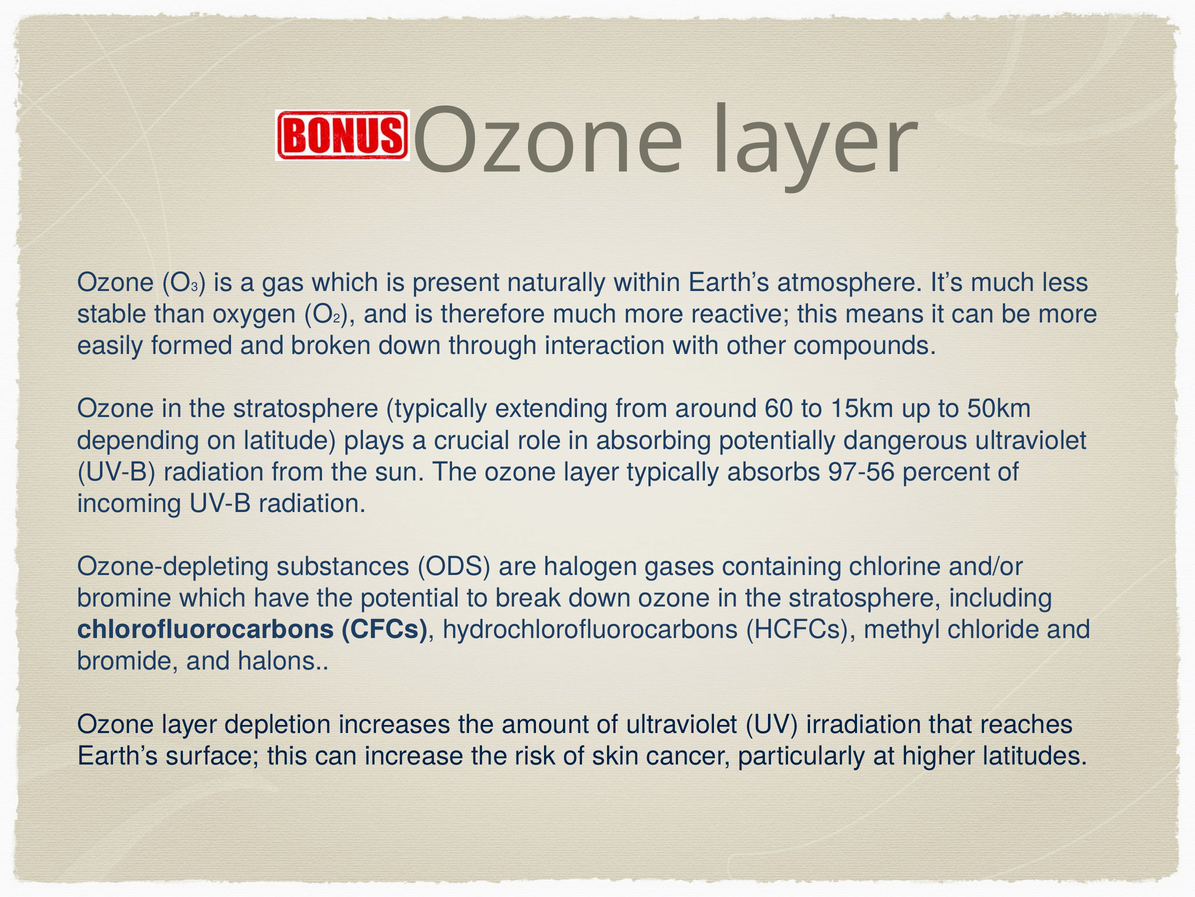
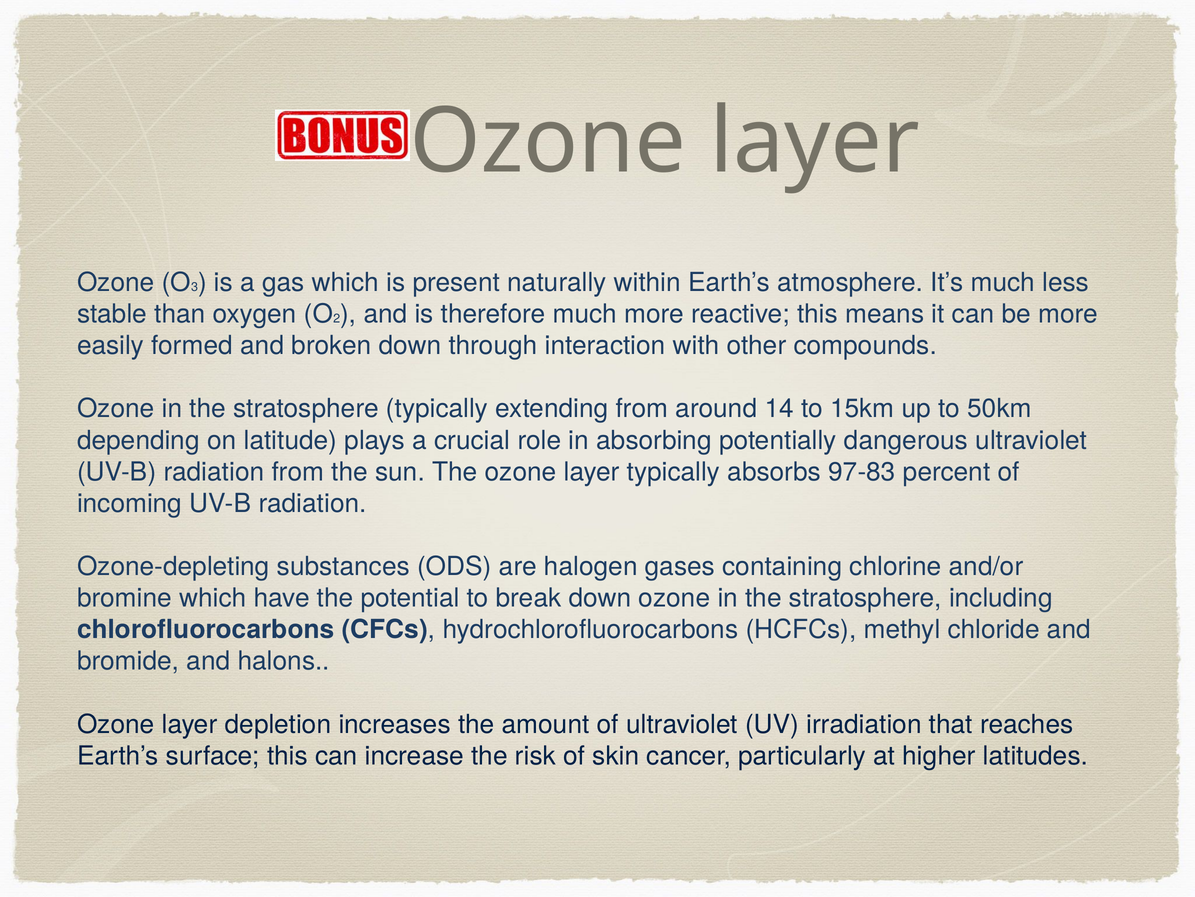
60: 60 -> 14 (779, 408)
97-56: 97-56 -> 97-83 (862, 472)
